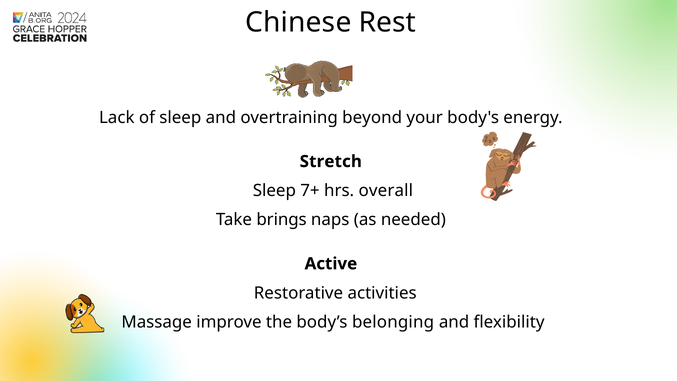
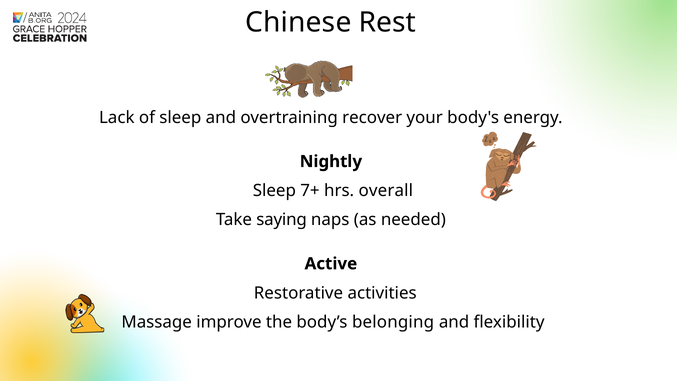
beyond: beyond -> recover (372, 118)
Stretch: Stretch -> Nightly (331, 161)
brings: brings -> saying (282, 220)
